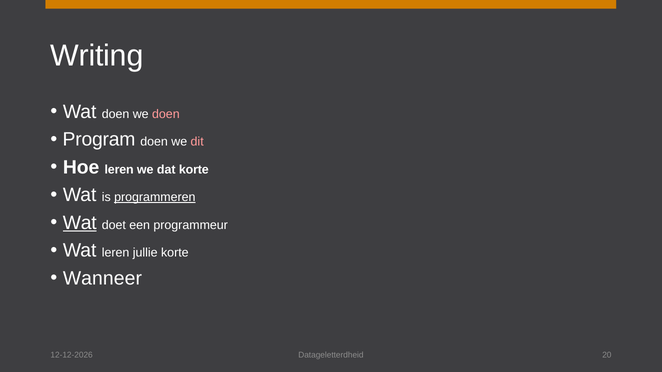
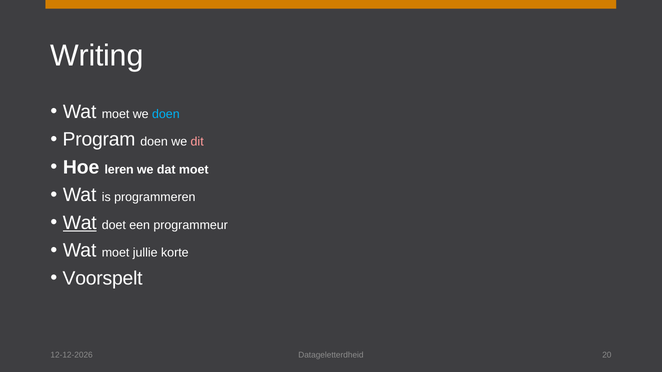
doen: doen -> moet (116, 114)
doen colour: pink -> light blue (166, 114)
dat korte: korte -> moet (194, 170)
programmeren underline: present -> none (155, 197)
leren: leren -> moet (116, 253)
Wanneer: Wanneer -> Voorspelt (103, 278)
